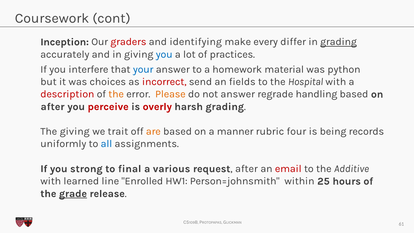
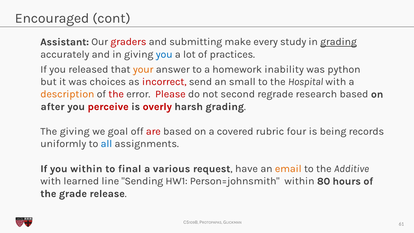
Coursework: Coursework -> Encouraged (52, 18)
Inception: Inception -> Assistant (65, 42)
identifying: identifying -> submitting (196, 42)
differ: differ -> study (293, 42)
interfere: interfere -> released (88, 69)
your colour: blue -> orange (143, 69)
material: material -> inability (284, 69)
fields: fields -> small (242, 82)
description colour: red -> orange (67, 94)
the colour: orange -> red (116, 94)
Please colour: orange -> red (170, 94)
not answer: answer -> second (238, 94)
handling: handling -> research (316, 94)
trait: trait -> goal (118, 131)
are colour: orange -> red (153, 131)
manner: manner -> covered (235, 131)
you strong: strong -> within (86, 169)
request after: after -> have (247, 169)
email colour: red -> orange (288, 169)
Enrolled: Enrolled -> Sending (142, 181)
25: 25 -> 80 (324, 181)
grade underline: present -> none (73, 193)
